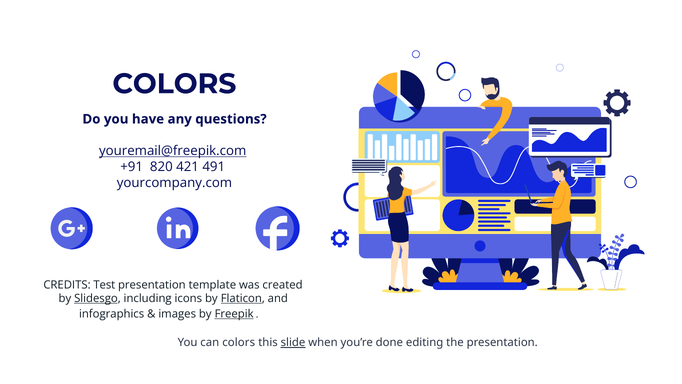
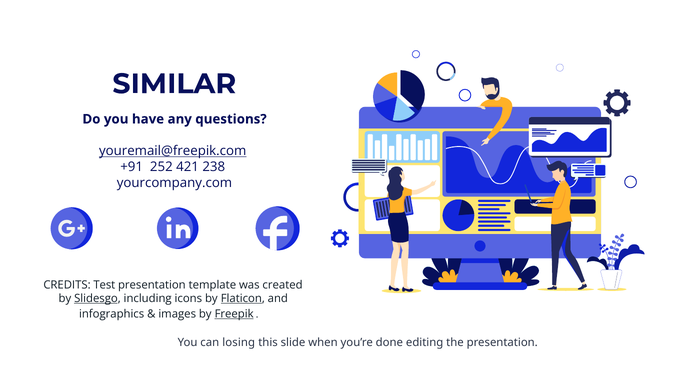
COLORS: COLORS -> SIMILAR (174, 84)
820: 820 -> 252 (161, 167)
491: 491 -> 238 (214, 167)
can colors: colors -> losing (239, 342)
slide underline: present -> none (293, 342)
